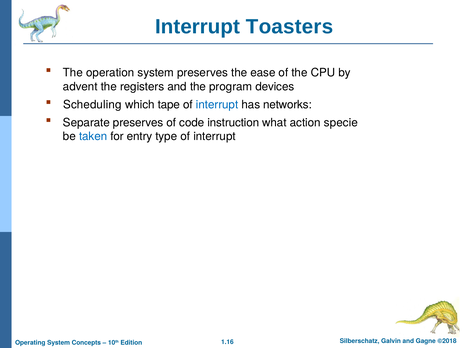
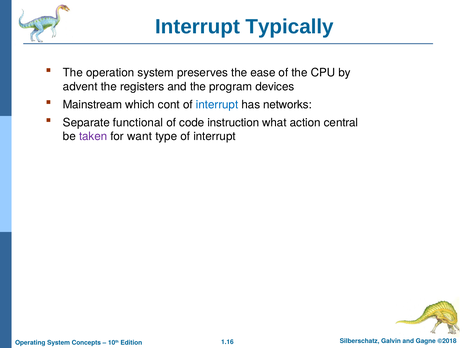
Toasters: Toasters -> Typically (290, 27)
Scheduling: Scheduling -> Mainstream (93, 105)
tape: tape -> cont (169, 105)
Separate preserves: preserves -> functional (138, 123)
specie: specie -> central (341, 123)
taken colour: blue -> purple (93, 136)
entry: entry -> want (140, 136)
